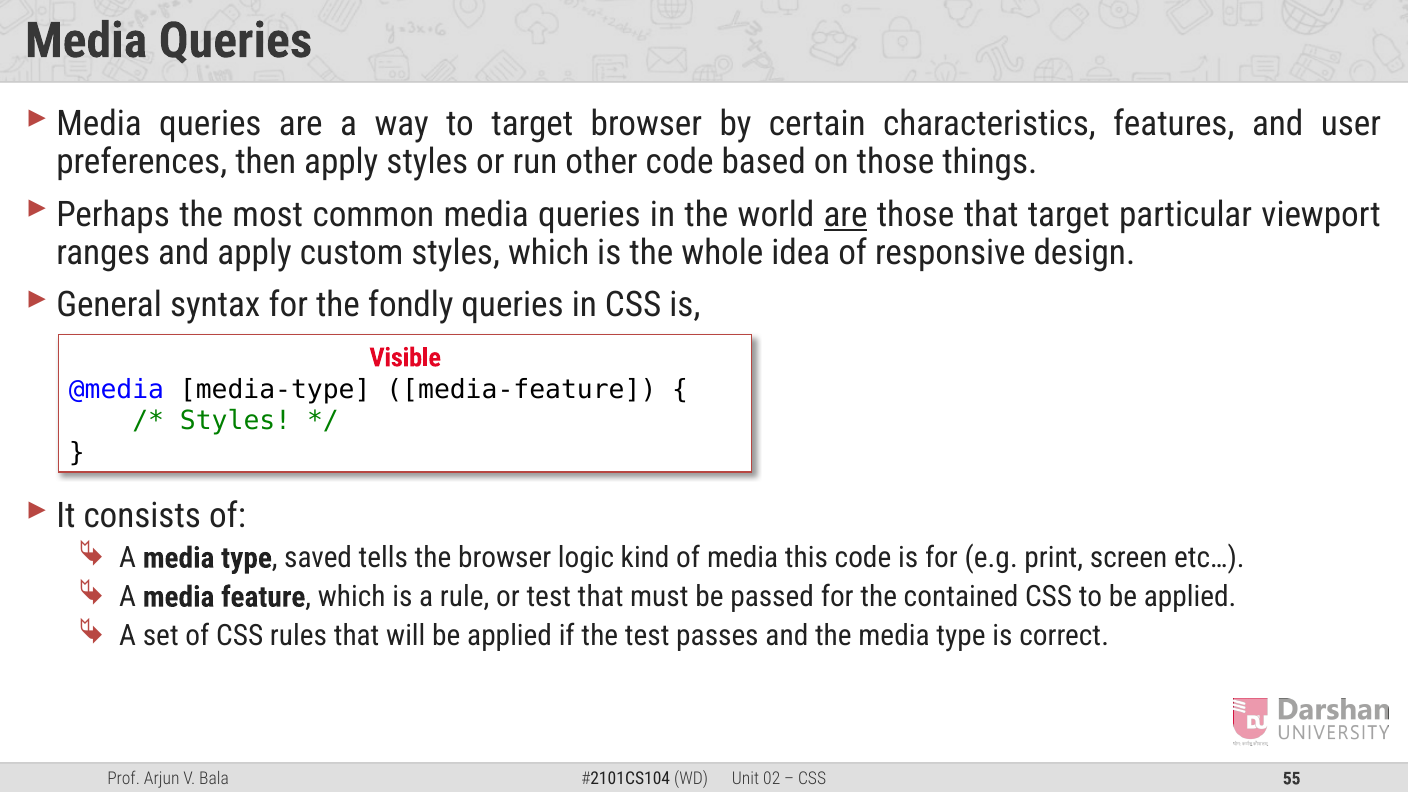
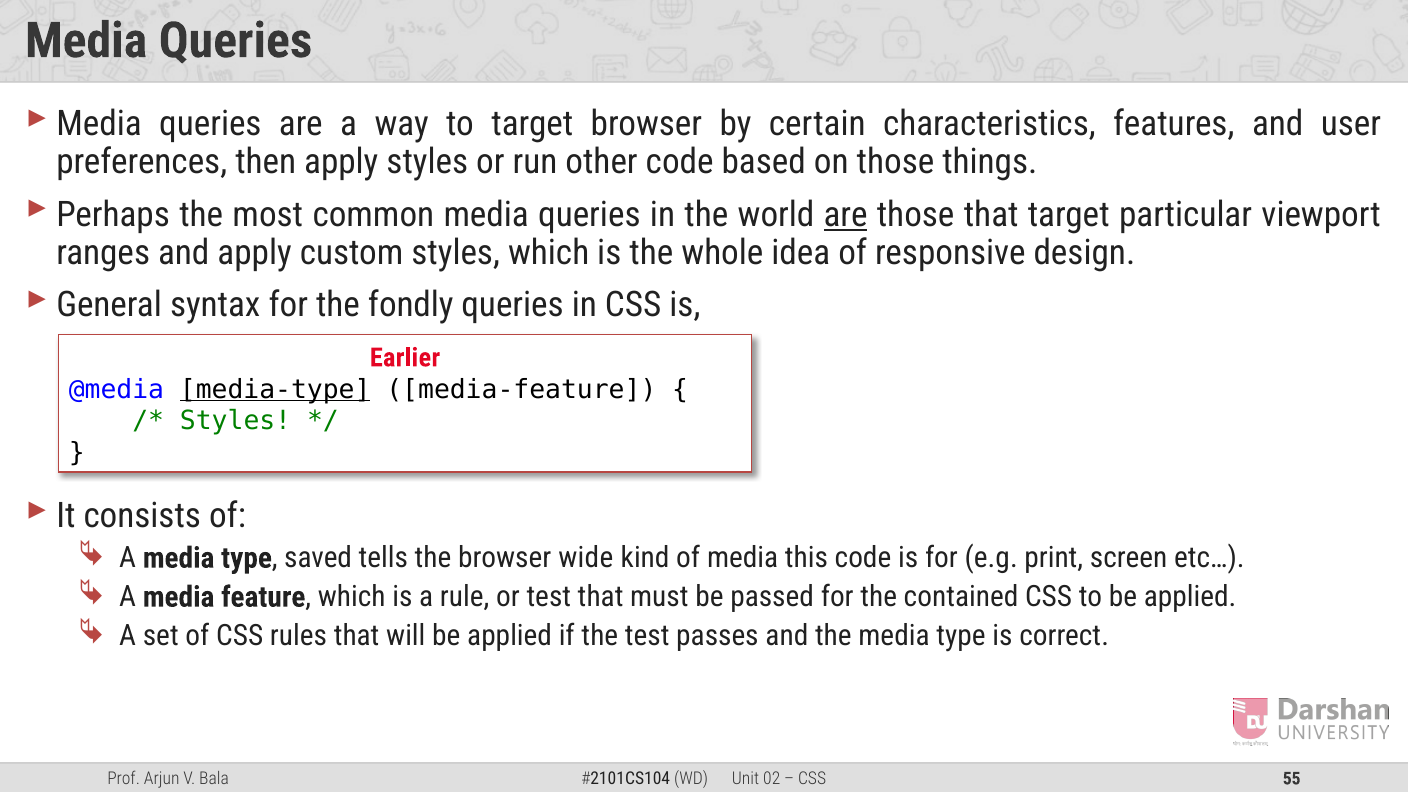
Visible: Visible -> Earlier (405, 358)
media-type underline: none -> present (275, 389)
logic: logic -> wide (586, 558)
